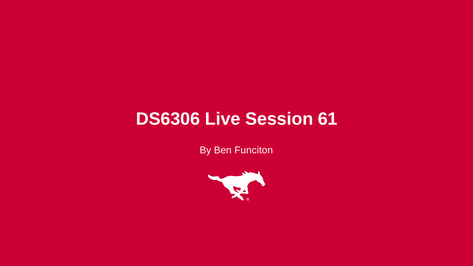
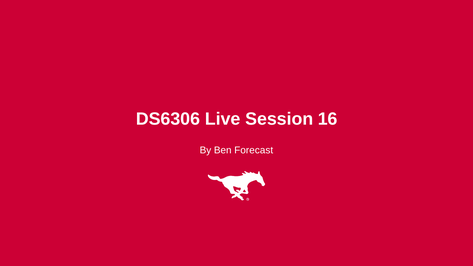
61: 61 -> 16 (328, 119)
Funciton: Funciton -> Forecast (254, 150)
